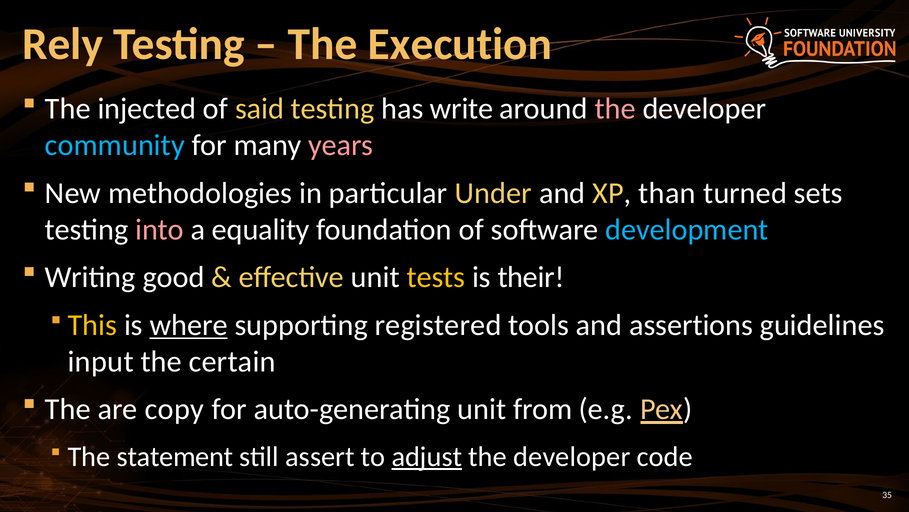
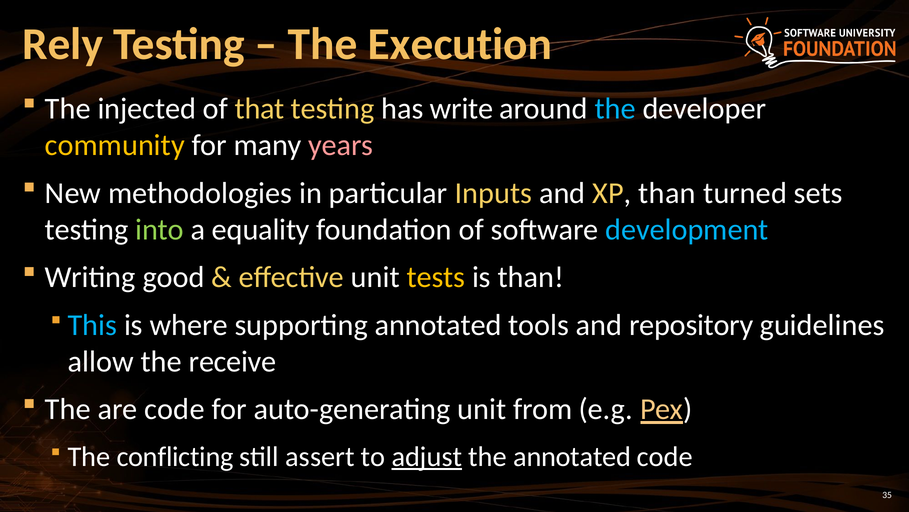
said: said -> that (260, 109)
the colour: pink -> light blue (615, 109)
community colour: light blue -> yellow (115, 145)
Under: Under -> Inputs (493, 193)
into colour: pink -> light green (160, 229)
is their: their -> than (531, 277)
This colour: yellow -> light blue (92, 325)
where underline: present -> none (189, 325)
supporting registered: registered -> annotated (438, 325)
assertions: assertions -> repository (691, 325)
input: input -> allow (101, 361)
certain: certain -> receive (232, 361)
are copy: copy -> code (174, 409)
statement: statement -> conflicting (175, 456)
developer: developer -> annotated (572, 456)
